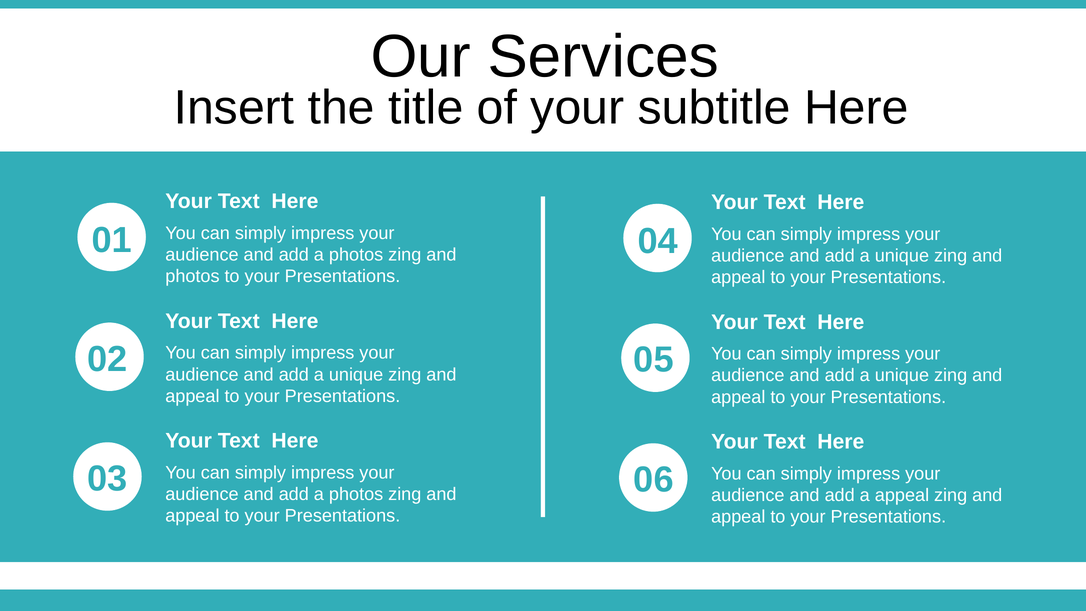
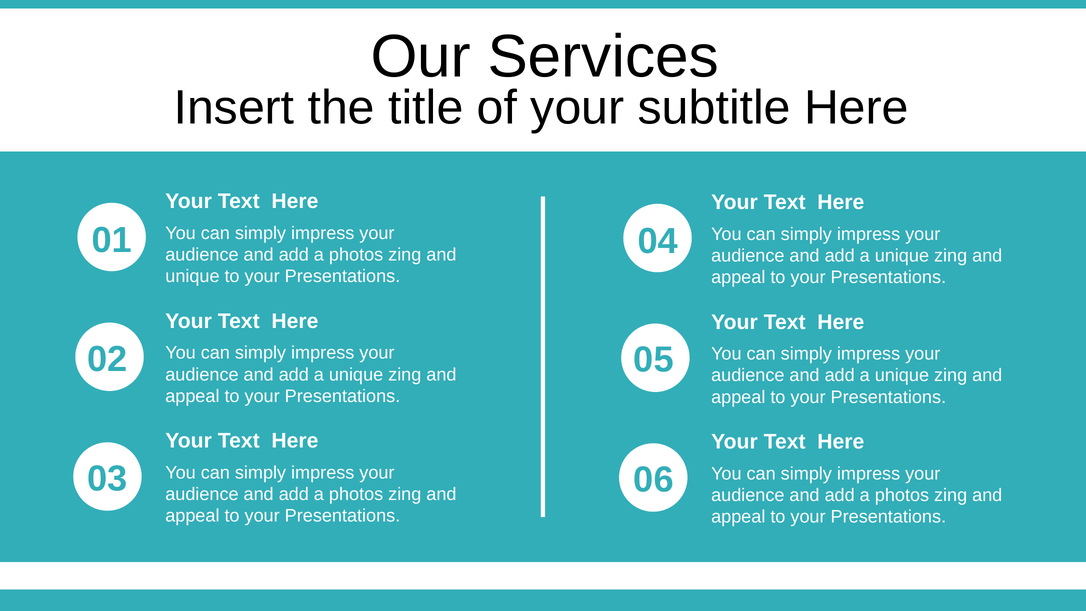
photos: photos -> unique (192, 276)
appeal: appeal -> photos (902, 495)
